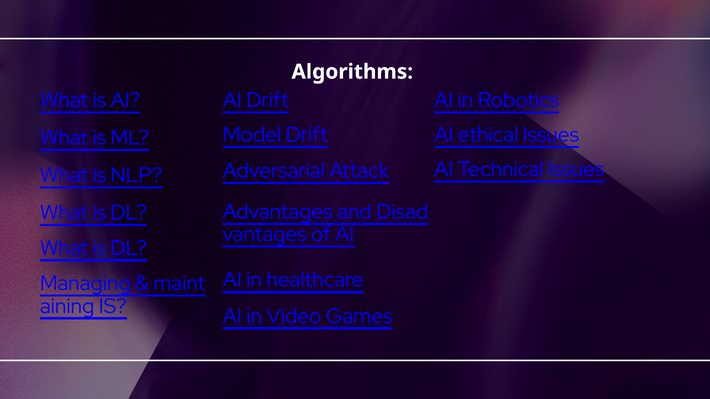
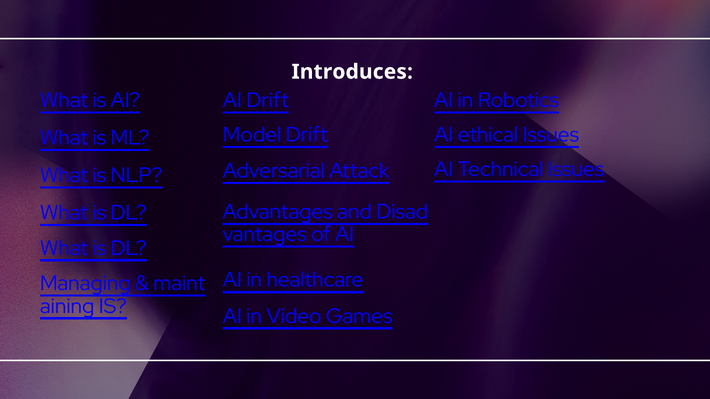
Algorithms: Algorithms -> Introduces (352, 72)
